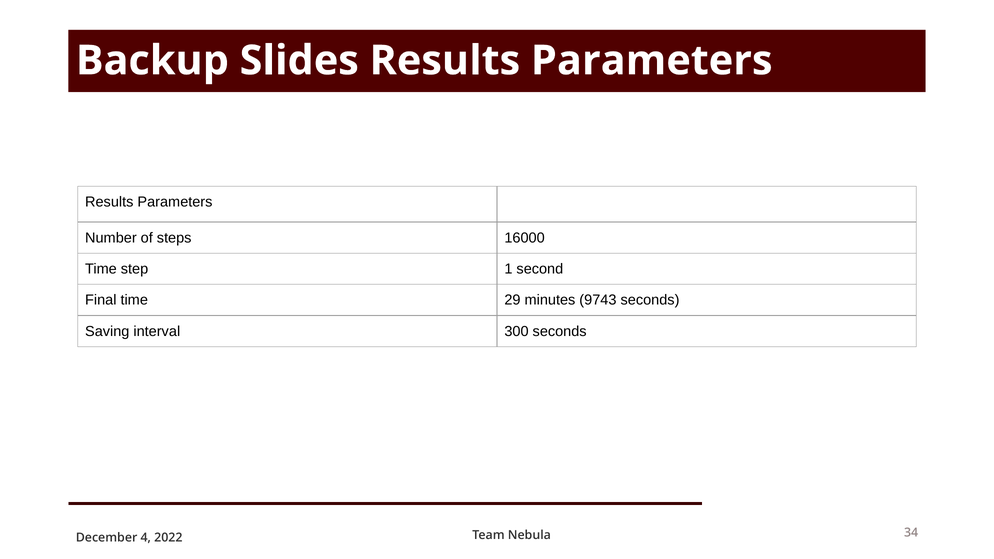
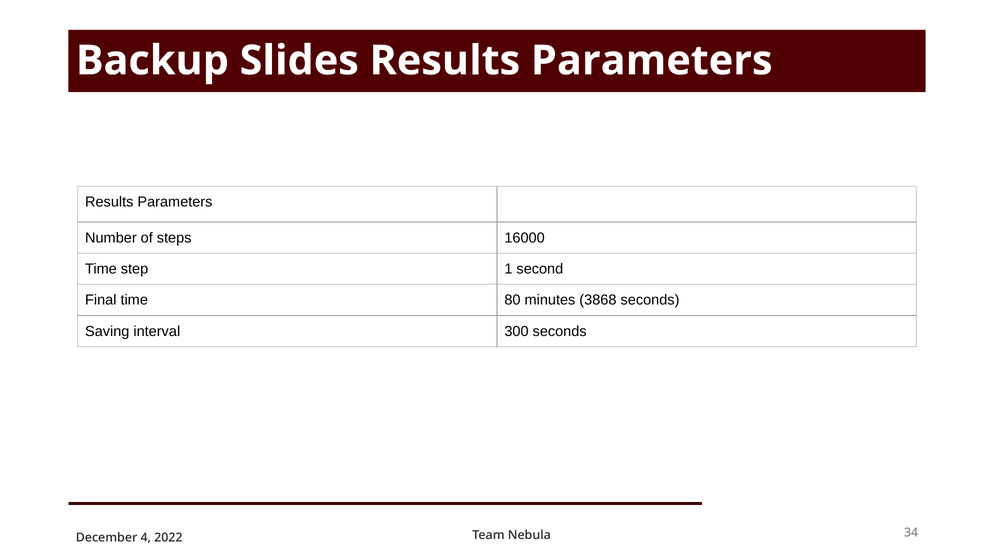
29: 29 -> 80 (512, 300)
9743: 9743 -> 3868 (598, 300)
